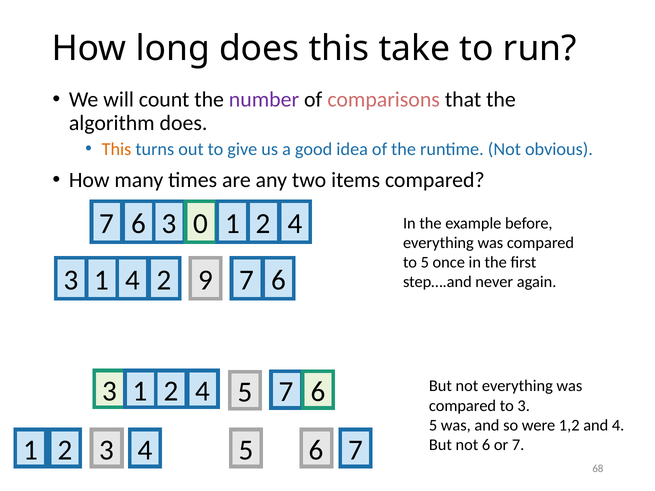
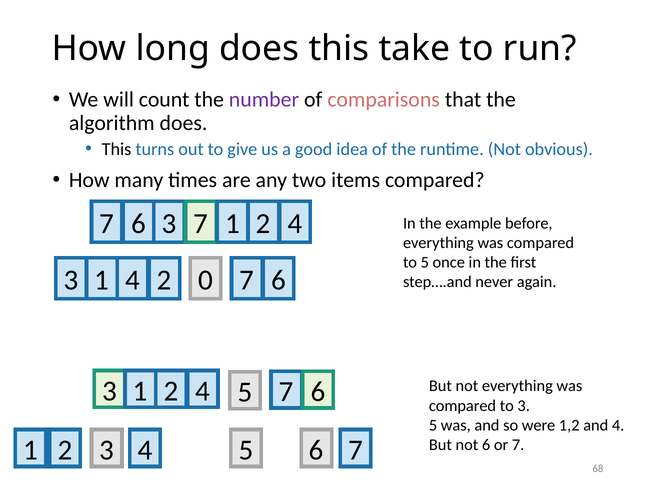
This colour: orange -> black (117, 149)
3 0: 0 -> 7 (201, 224)
9: 9 -> 0 (206, 280)
